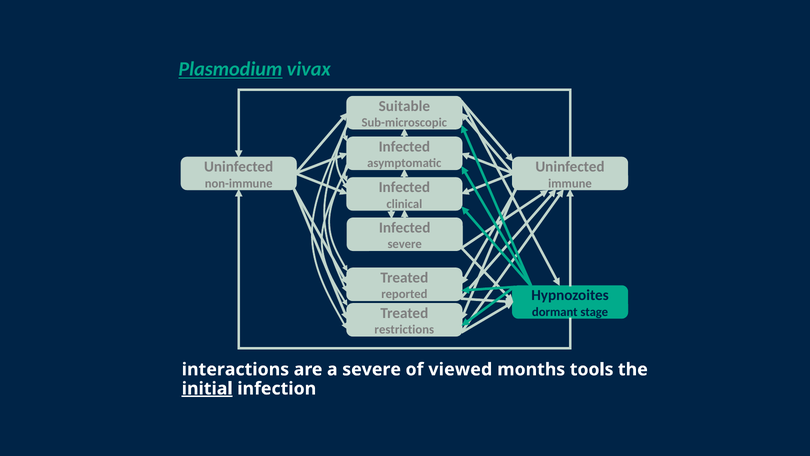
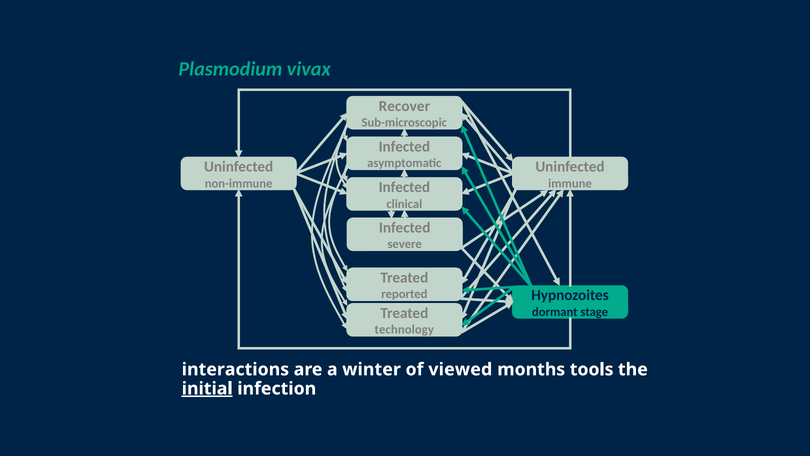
Plasmodium underline: present -> none (230, 69)
Suitable: Suitable -> Recover (404, 106)
restrictions: restrictions -> technology (404, 330)
a severe: severe -> winter (372, 369)
